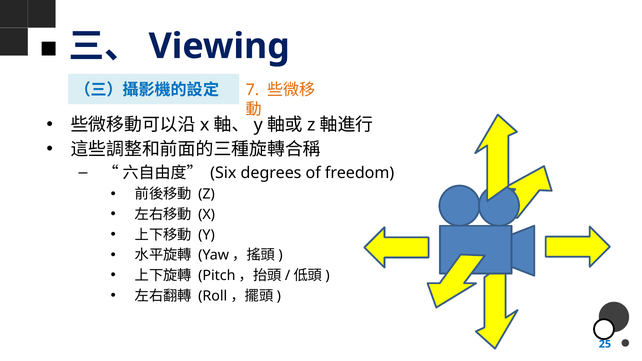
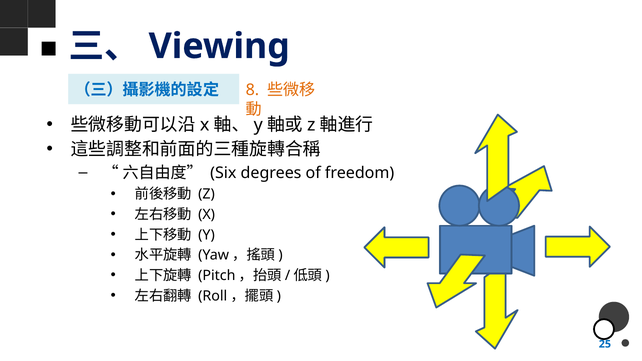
7: 7 -> 8 (252, 90)
